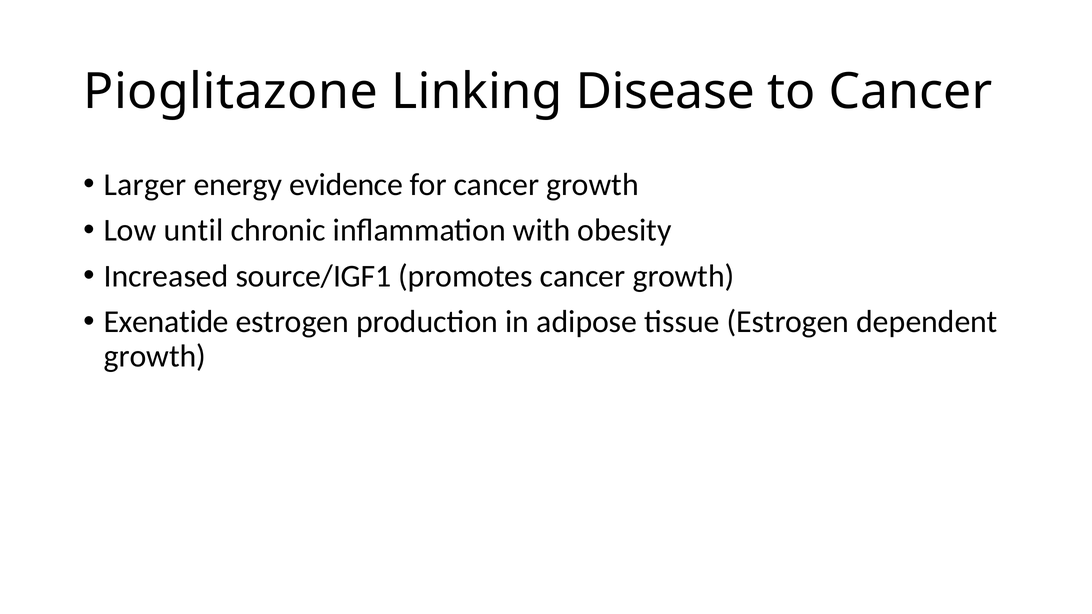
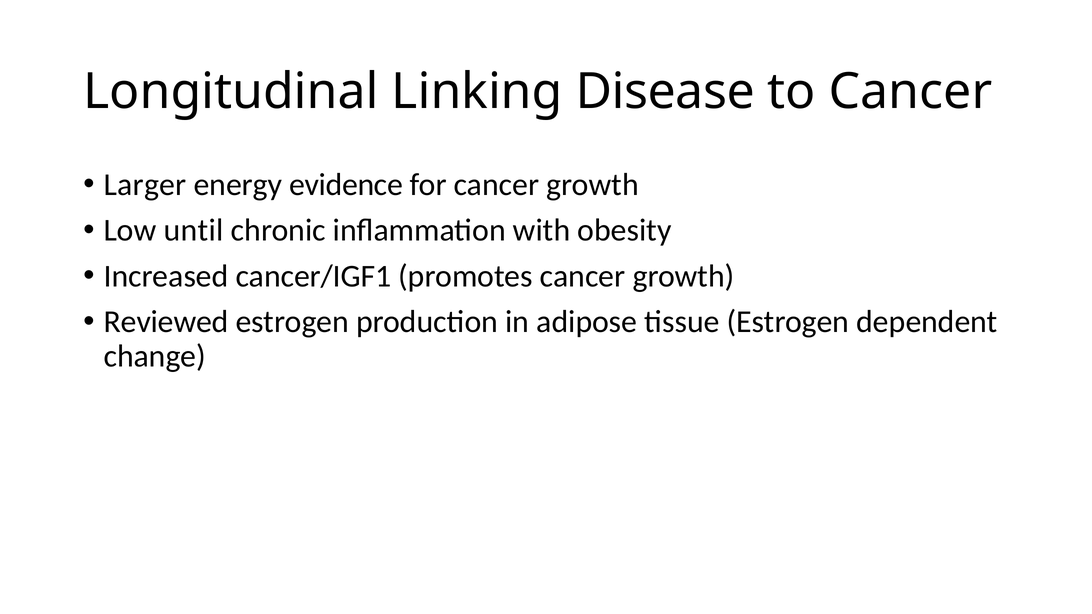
Pioglitazone: Pioglitazone -> Longitudinal (231, 92)
source/IGF1: source/IGF1 -> cancer/IGF1 (313, 276)
Exenatide: Exenatide -> Reviewed (166, 322)
growth: growth -> change (155, 356)
